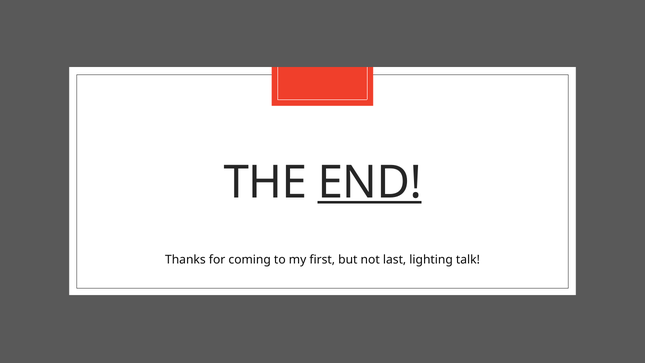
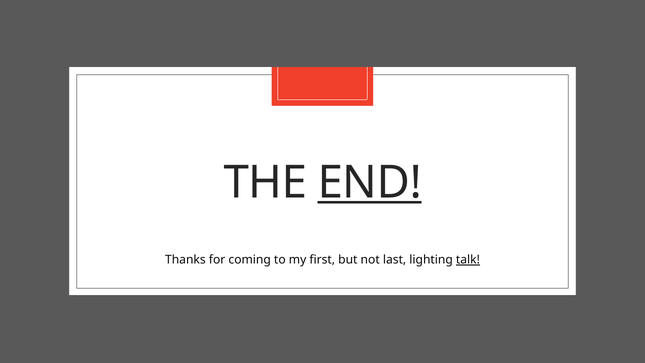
talk underline: none -> present (468, 260)
